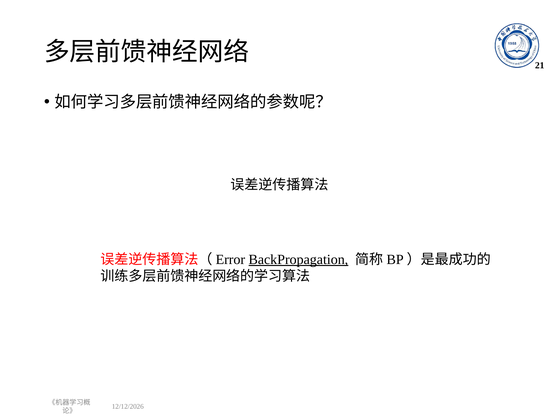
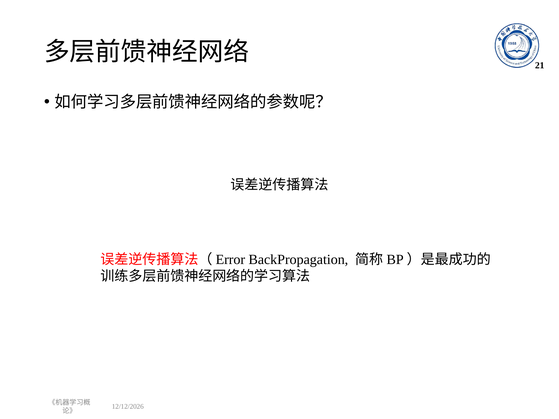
BackPropagation underline: present -> none (298, 260)
